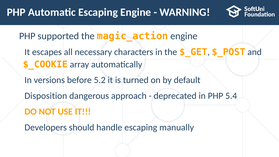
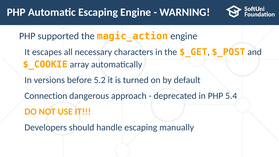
Disposition: Disposition -> Connection (46, 96)
